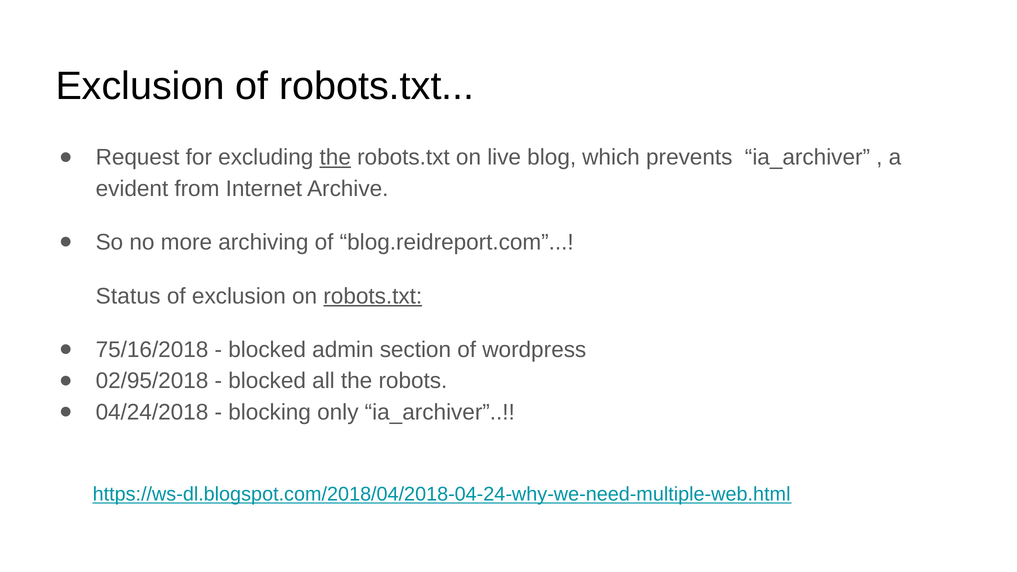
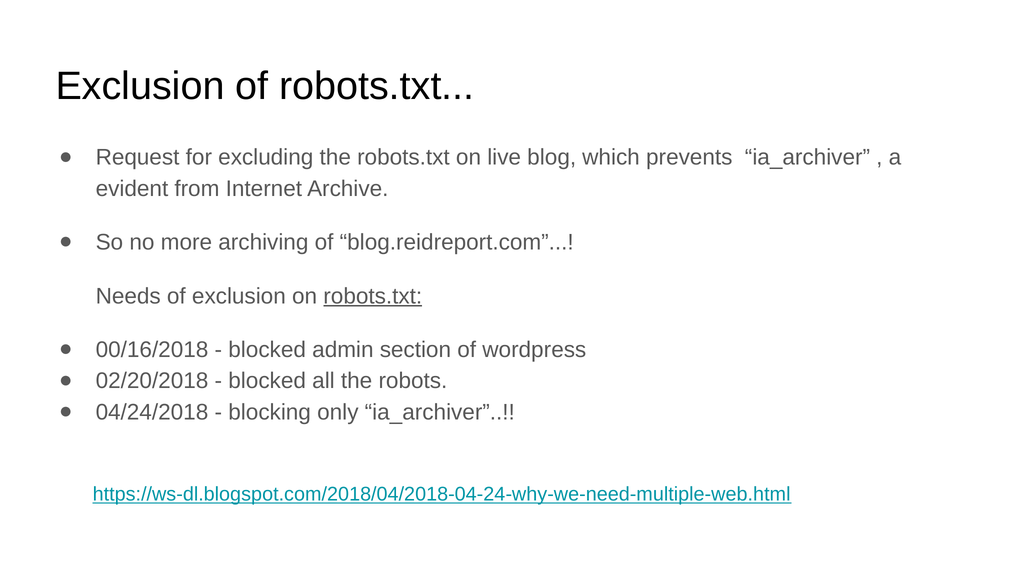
the underline: present -> none (335, 158)
Status: Status -> Needs (128, 296)
75/16/2018: 75/16/2018 -> 00/16/2018 (152, 350)
02/95/2018: 02/95/2018 -> 02/20/2018 (152, 381)
